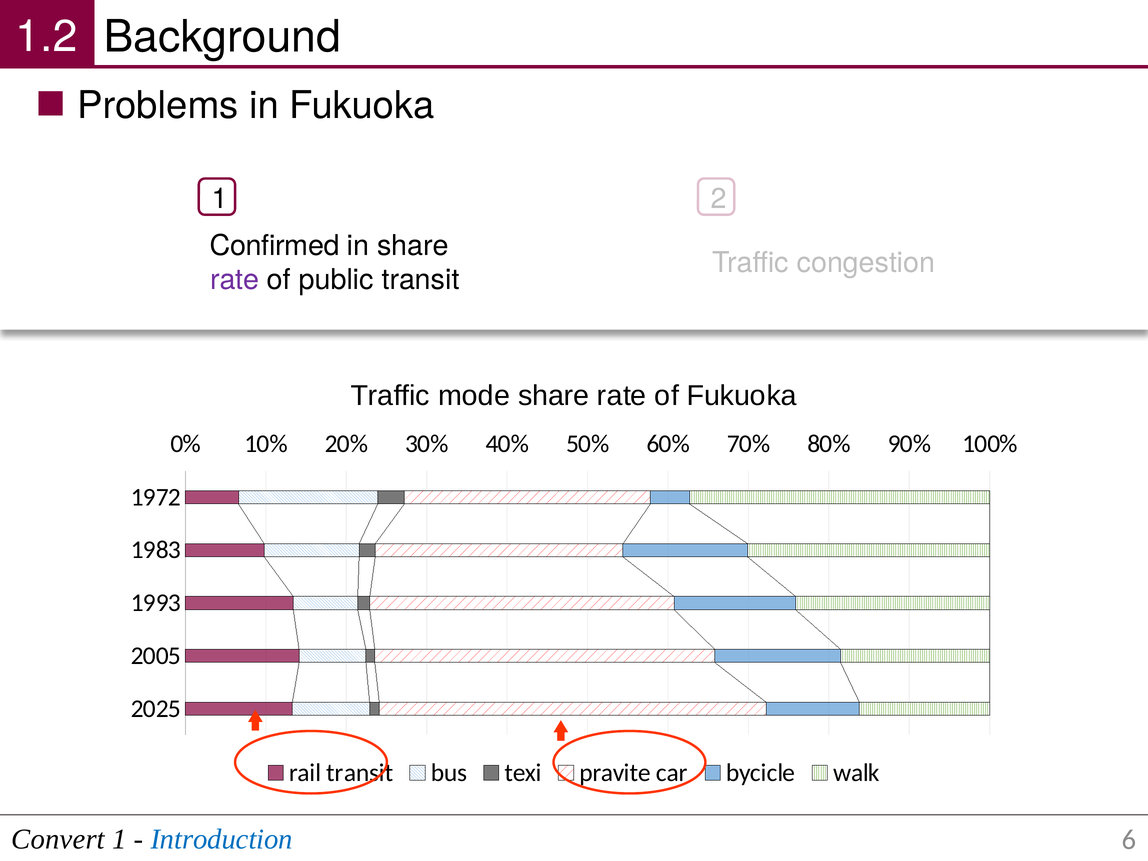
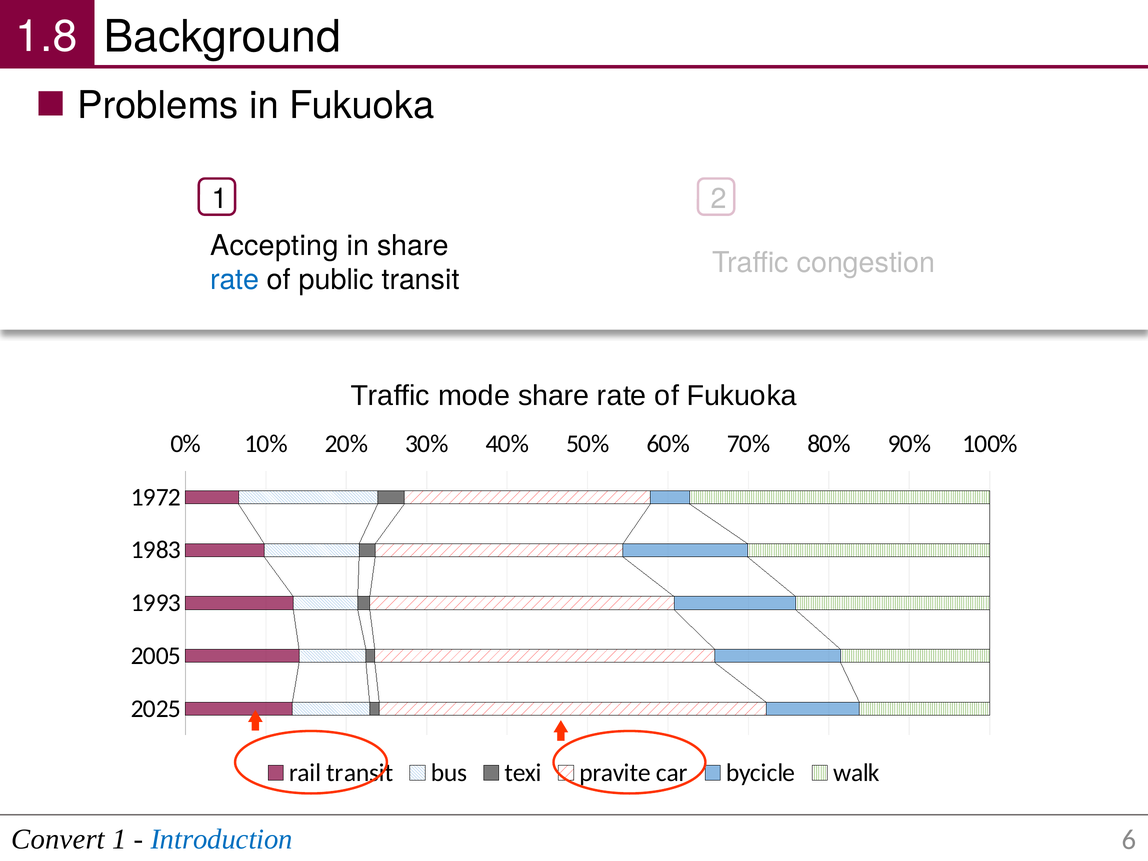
1.2: 1.2 -> 1.8 (46, 37)
Confirmed: Confirmed -> Accepting (274, 246)
rate colour: purple -> blue (235, 280)
